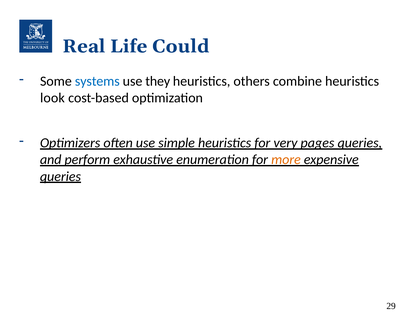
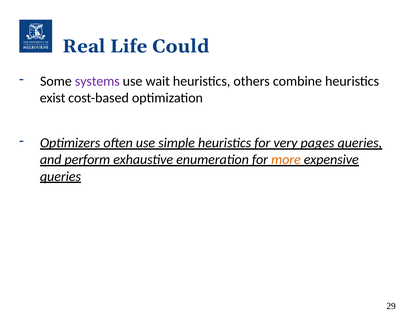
systems colour: blue -> purple (97, 81)
they: they -> wait (158, 81)
look: look -> exist (53, 98)
